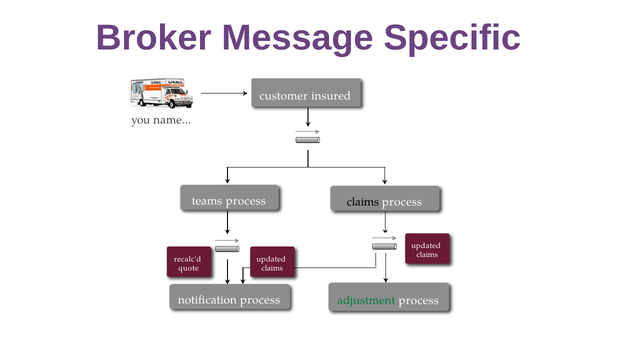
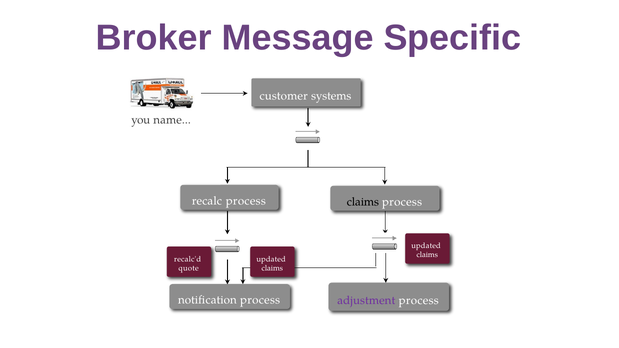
insured: insured -> systems (331, 96)
teams: teams -> recalc (207, 201)
adjustment colour: green -> purple (366, 300)
